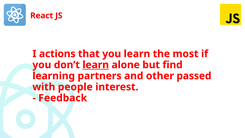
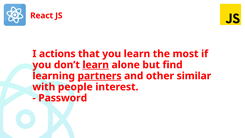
partners underline: none -> present (100, 76)
passed: passed -> similar (194, 76)
Feedback: Feedback -> Password (63, 98)
